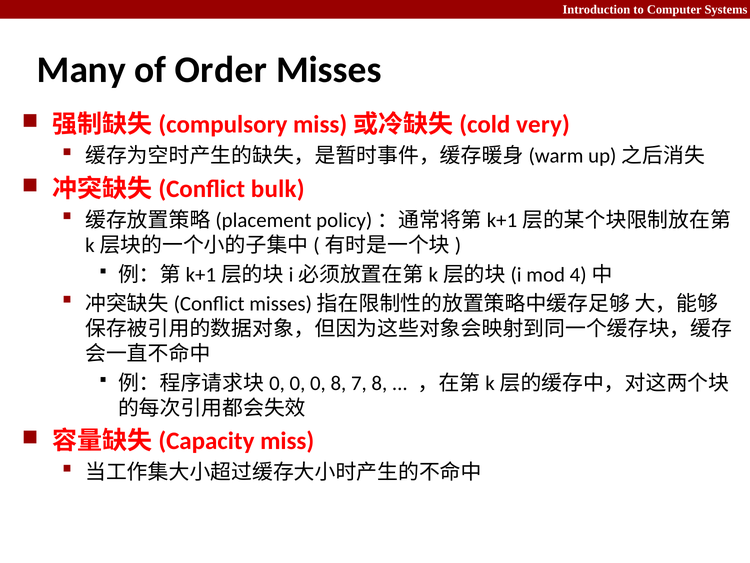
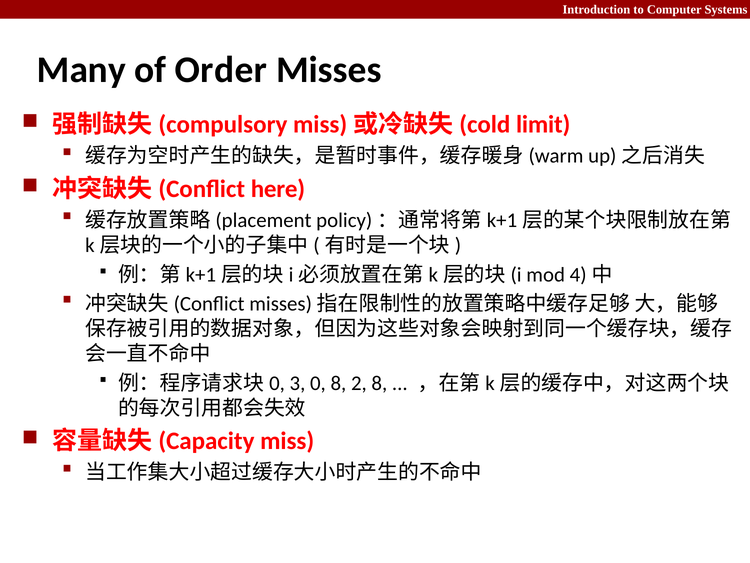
very: very -> limit (543, 125)
bulk: bulk -> here (278, 189)
0: 0 -> 3 (297, 383)
7: 7 -> 2 (359, 383)
